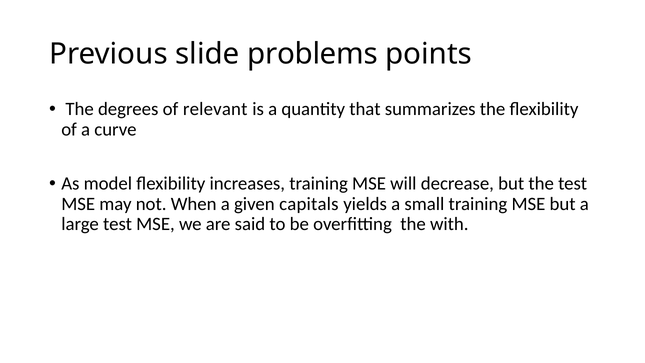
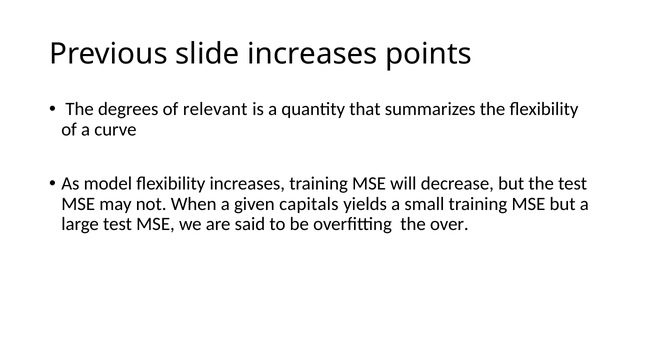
slide problems: problems -> increases (312, 54)
with: with -> over (449, 224)
